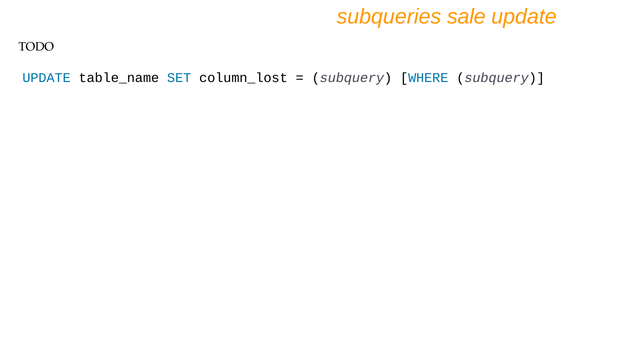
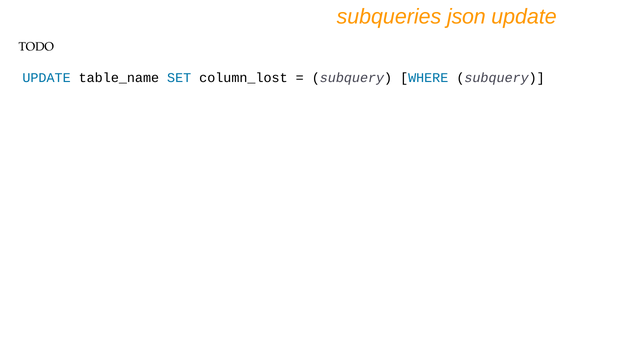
sale: sale -> json (466, 17)
